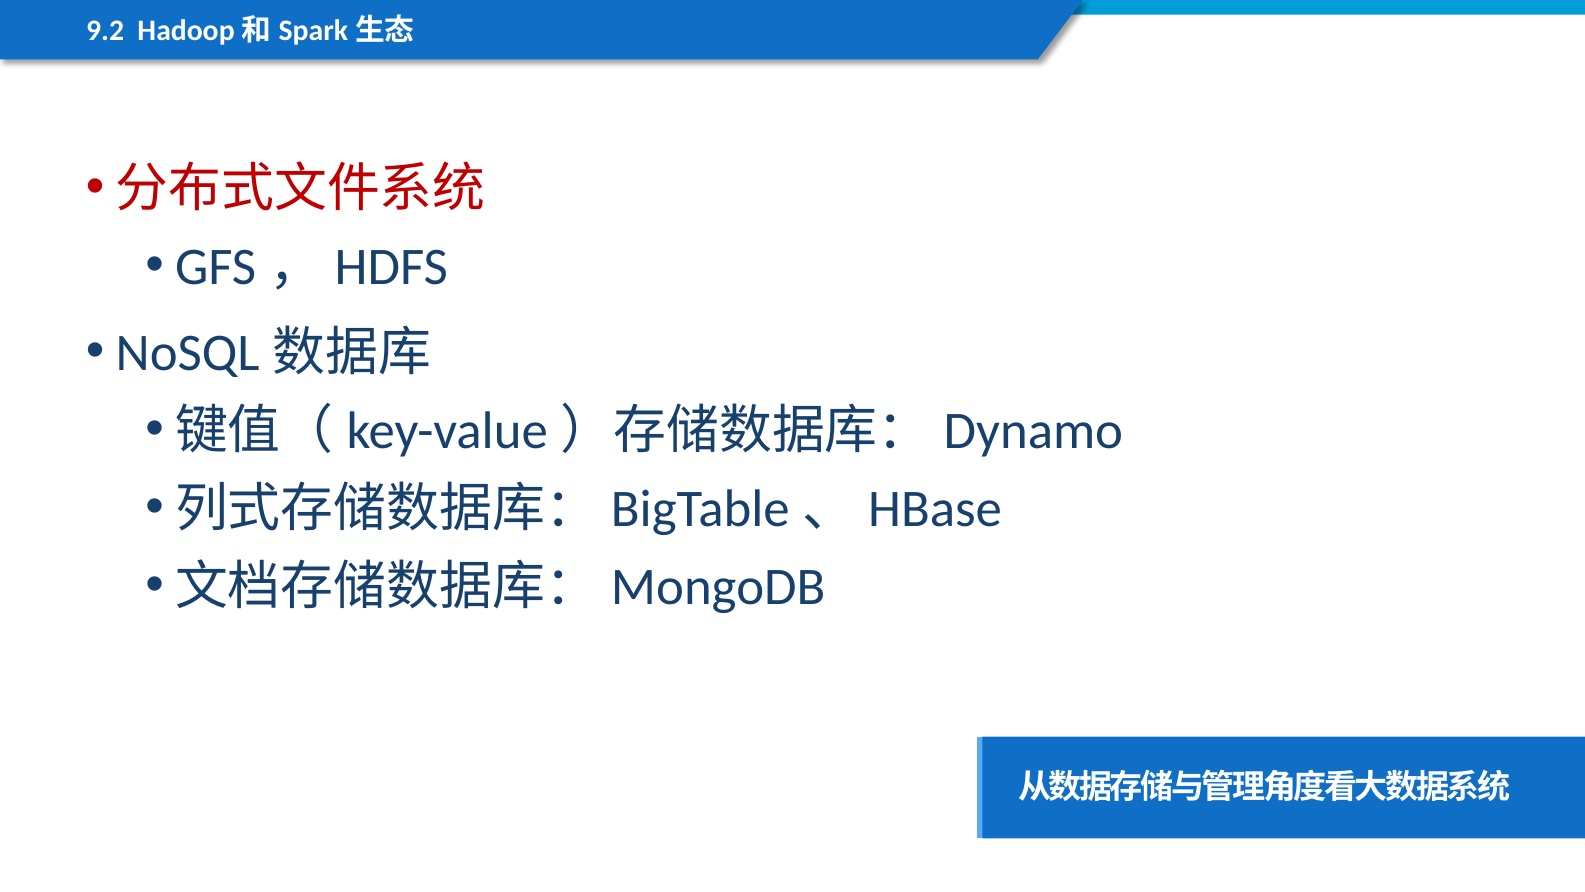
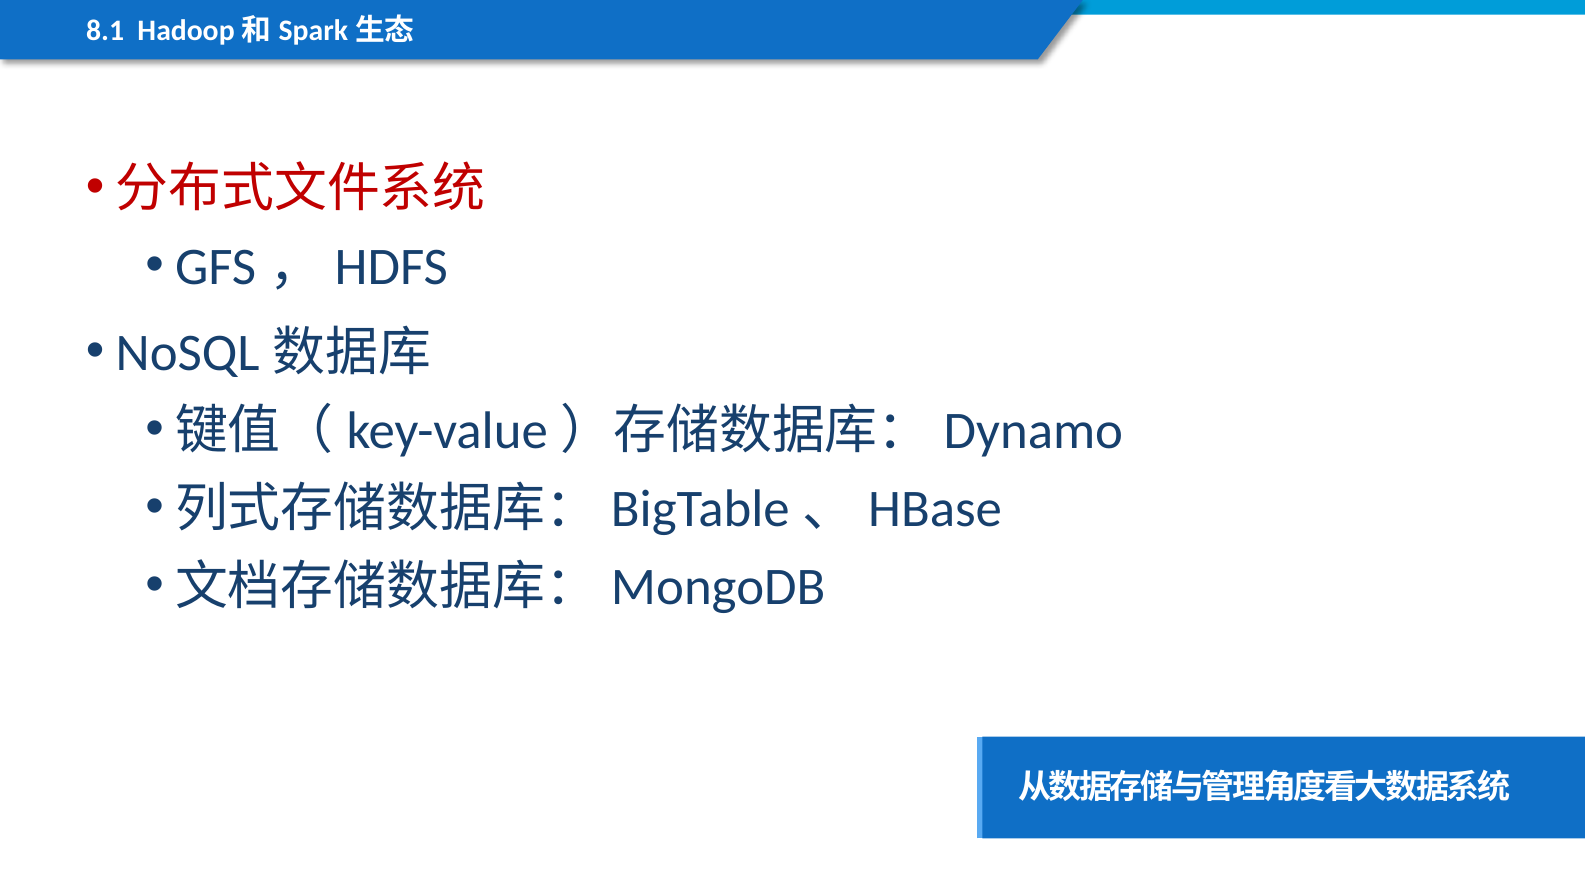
9.2: 9.2 -> 8.1 (105, 31)
